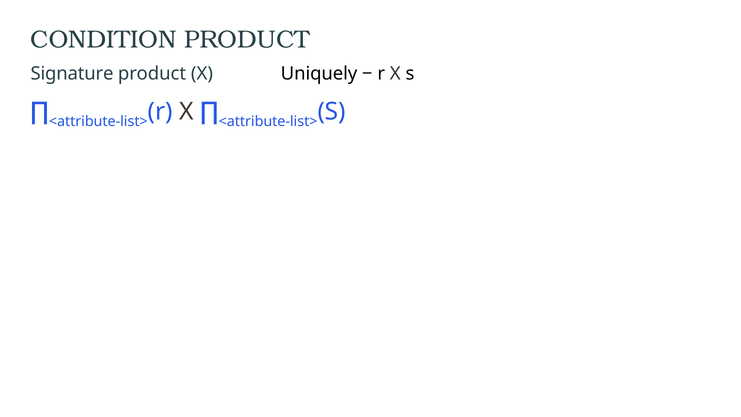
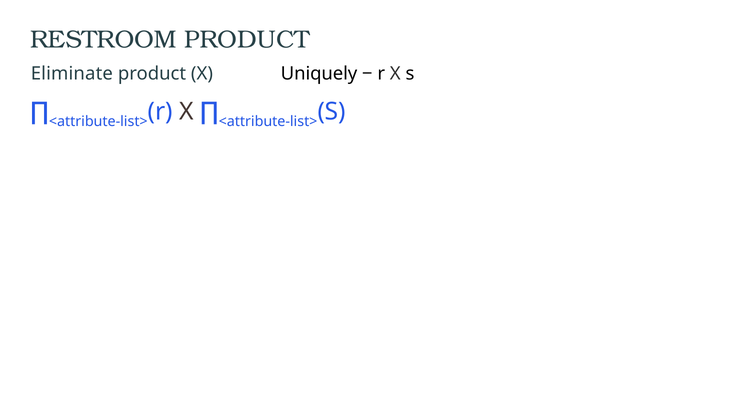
CONDITION: CONDITION -> RESTROOM (103, 40)
Signature: Signature -> Eliminate (72, 74)
